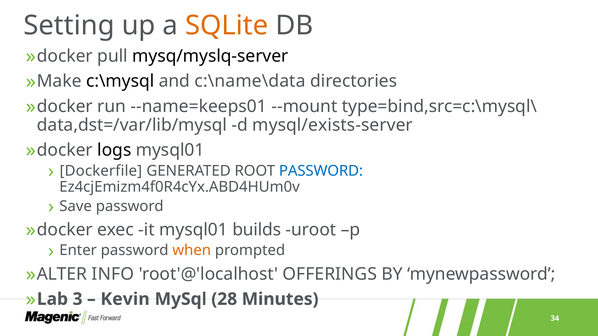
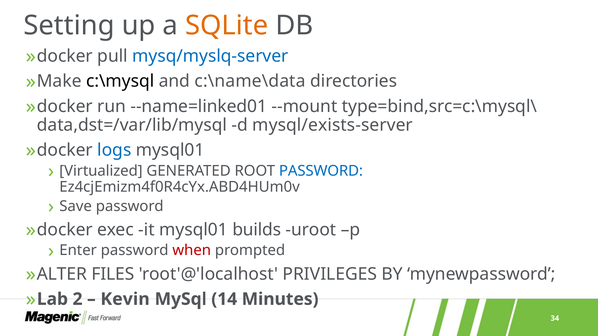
mysq/myslq-server colour: black -> blue (210, 56)
--name=keeps01: --name=keeps01 -> --name=linked01 (199, 106)
logs colour: black -> blue (114, 150)
Dockerfile: Dockerfile -> Virtualized (101, 171)
when colour: orange -> red (192, 251)
INFO: INFO -> FILES (113, 274)
OFFERINGS: OFFERINGS -> PRIVILEGES (330, 274)
3: 3 -> 2 (78, 299)
28: 28 -> 14 (224, 299)
